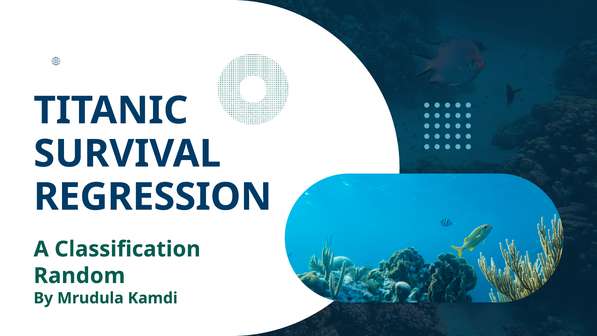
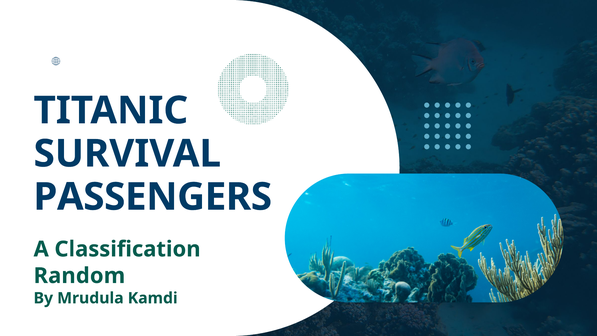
REGRESSION: REGRESSION -> PASSENGERS (153, 197)
